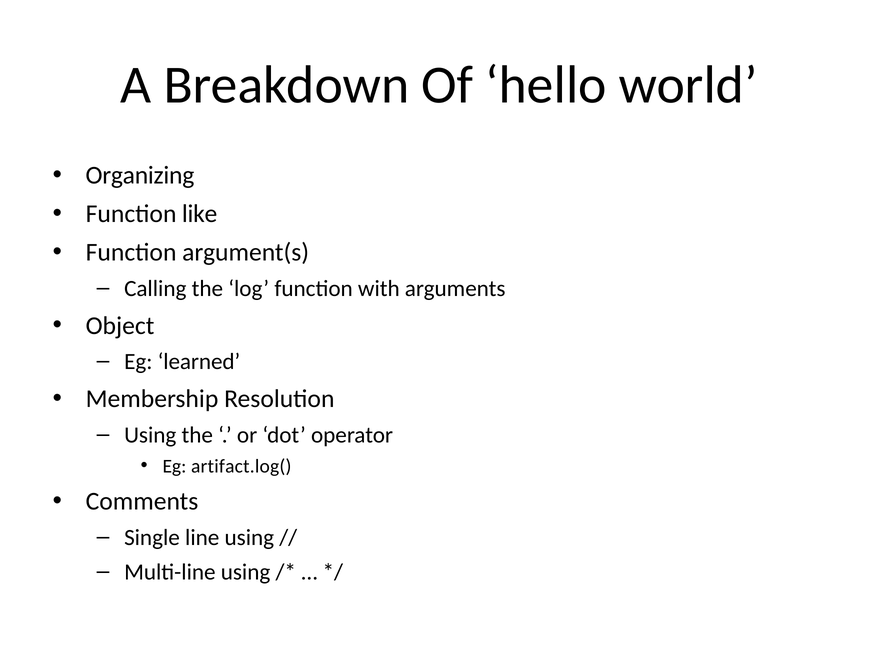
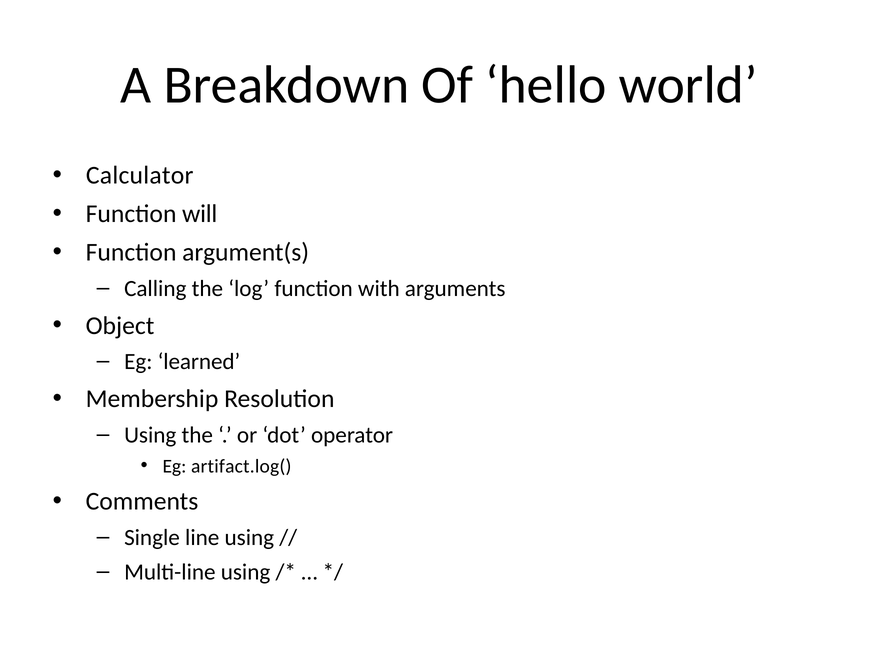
Organizing: Organizing -> Calculator (140, 175)
like: like -> will (200, 214)
